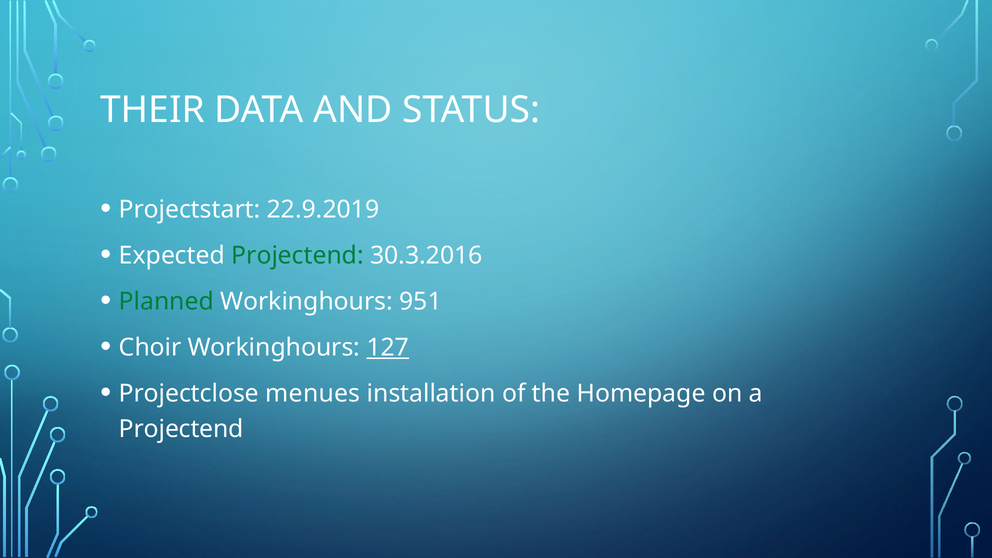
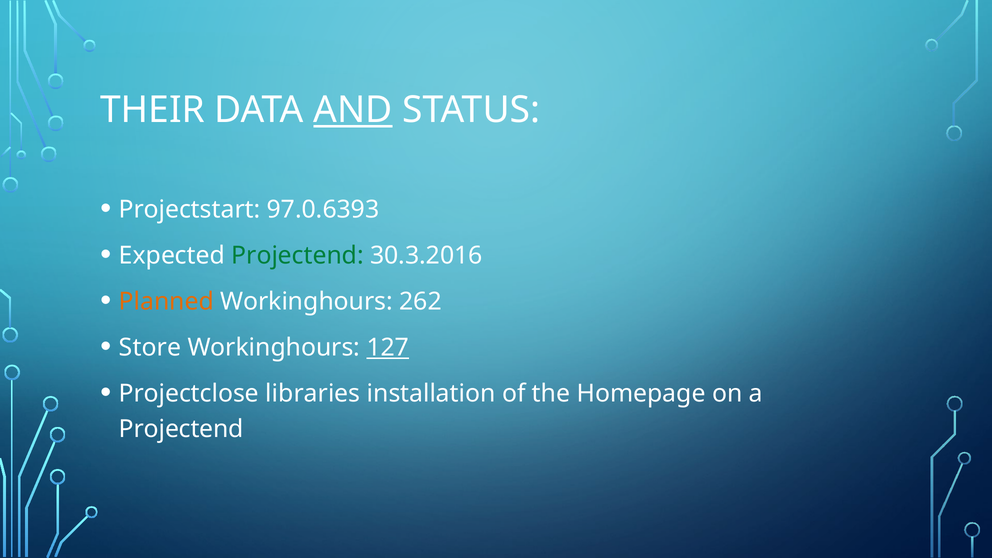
AND underline: none -> present (353, 110)
22.9.2019: 22.9.2019 -> 97.0.6393 (323, 209)
Planned colour: green -> orange (166, 301)
951: 951 -> 262 (421, 301)
Choir: Choir -> Store (150, 347)
menues: menues -> libraries (313, 394)
